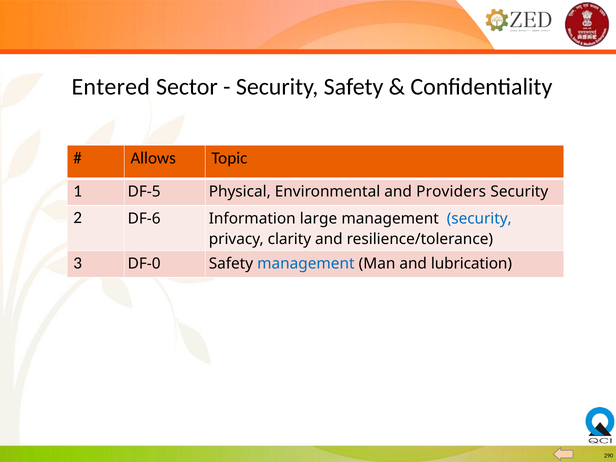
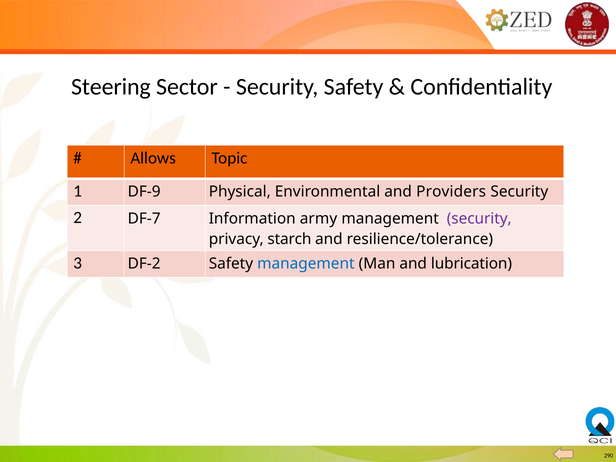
Entered: Entered -> Steering (111, 87)
DF-5: DF-5 -> DF-9 (144, 192)
DF-6: DF-6 -> DF-7 (144, 218)
large: large -> army (319, 218)
security colour: blue -> purple (479, 218)
clarity: clarity -> starch (289, 239)
DF-0: DF-0 -> DF-2 (144, 264)
